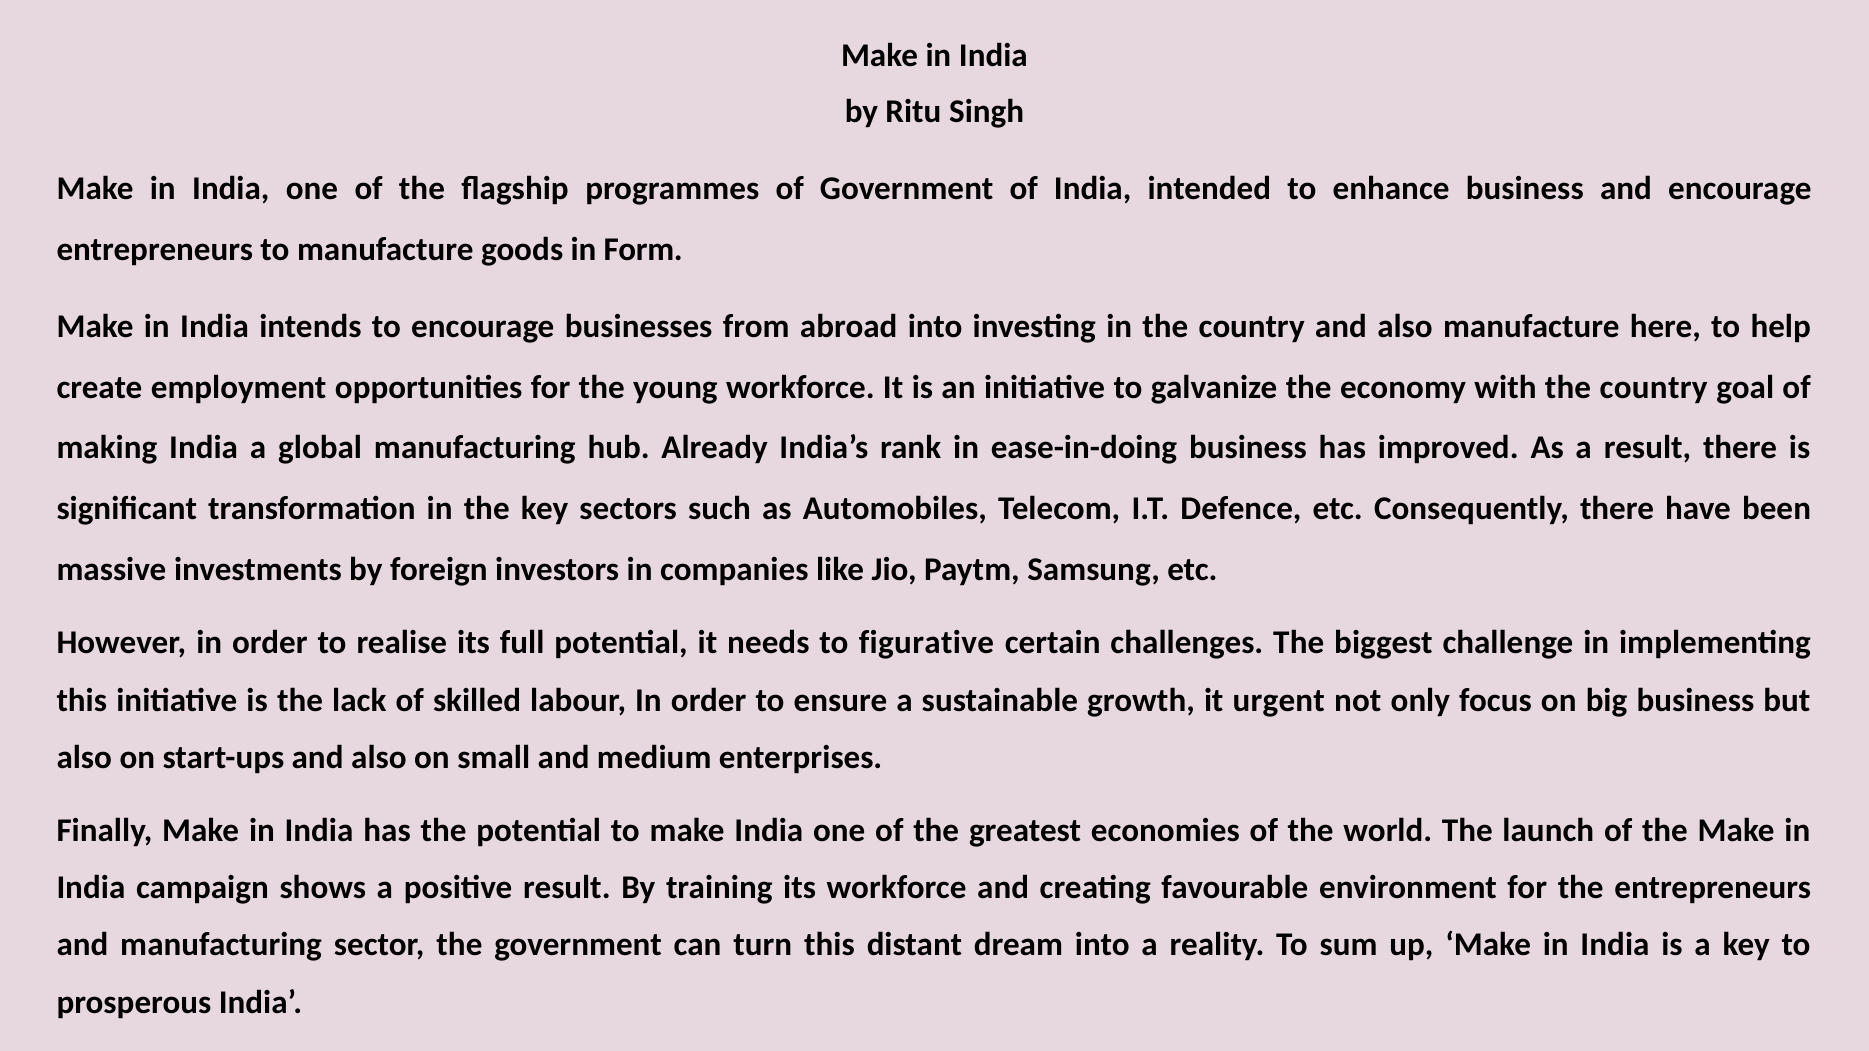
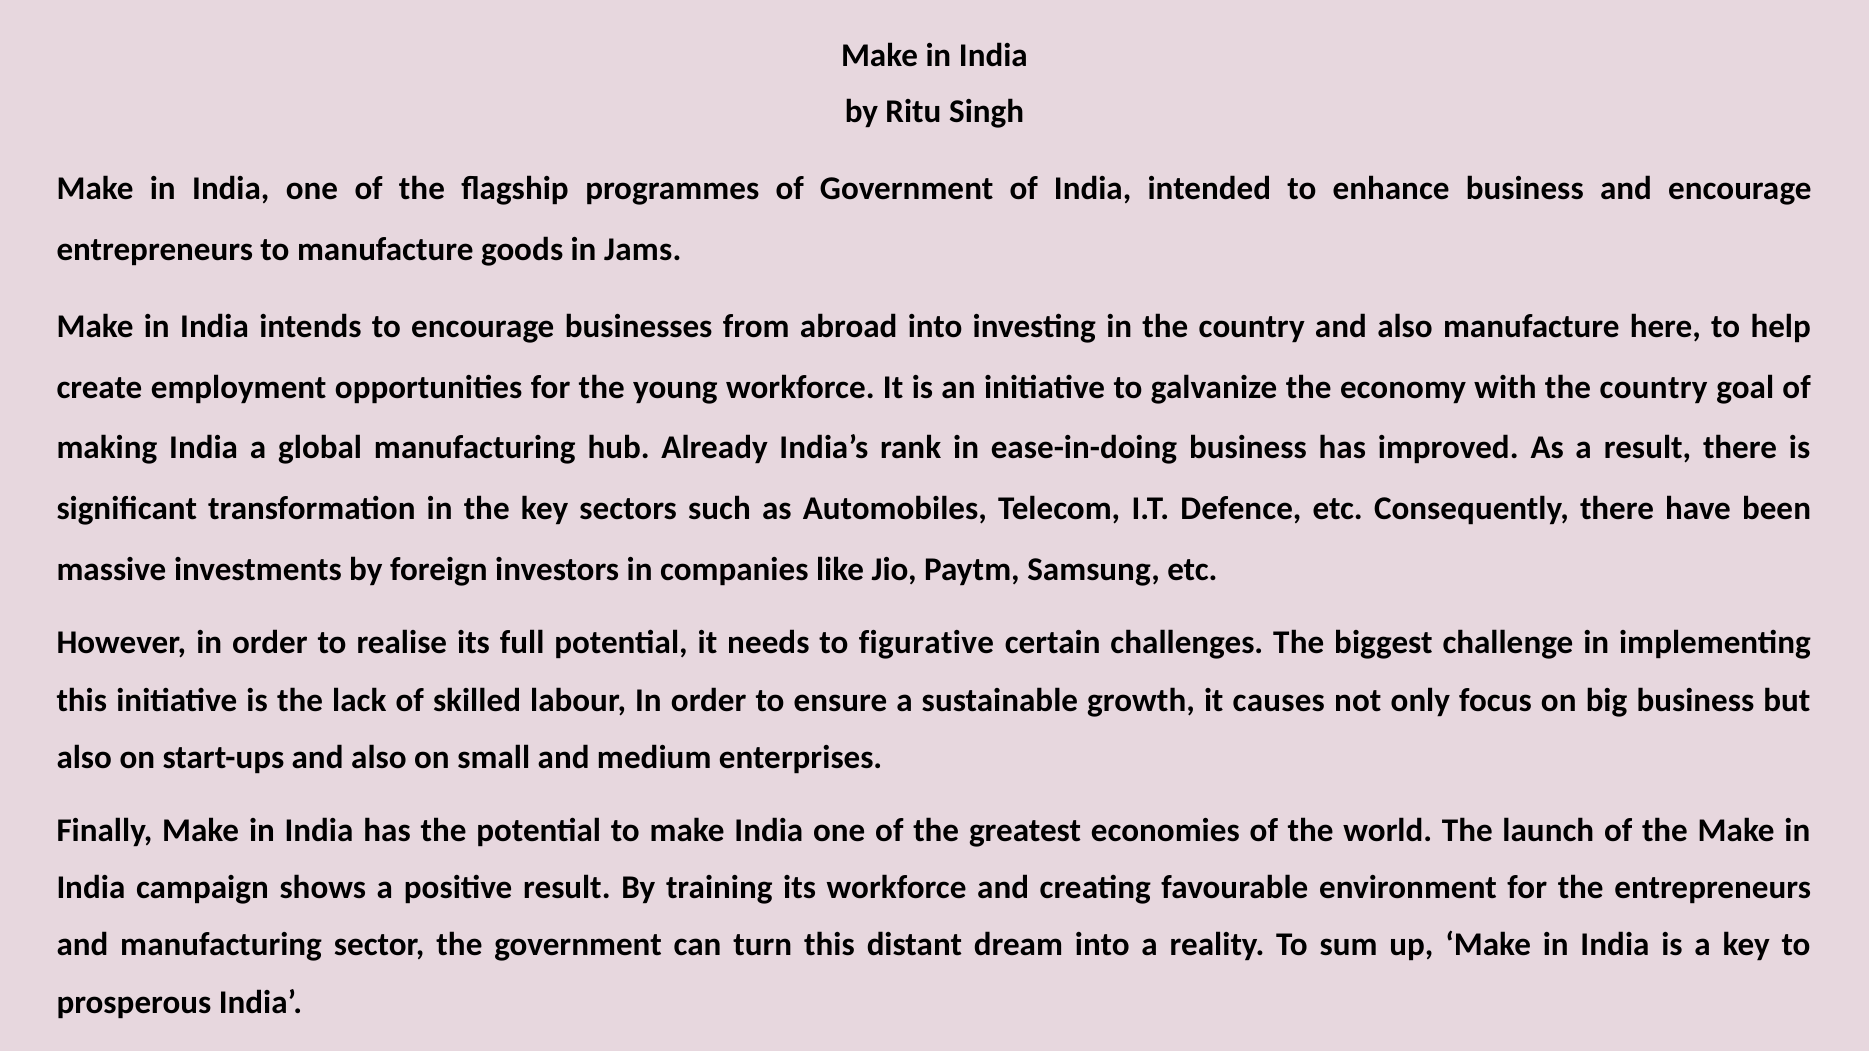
Form: Form -> Jams (643, 250)
urgent: urgent -> causes (1279, 700)
